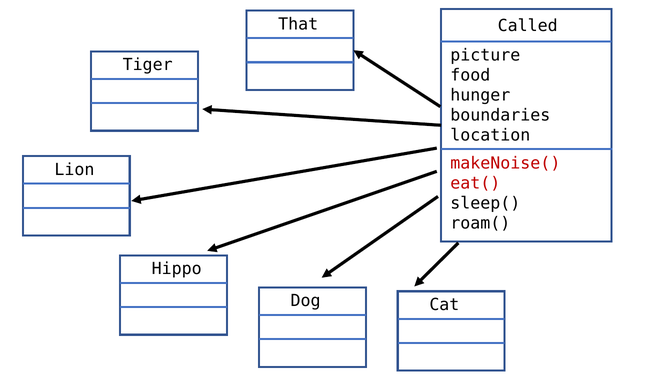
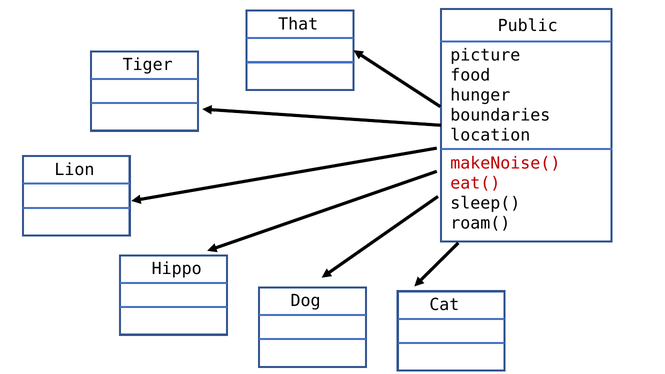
Called: Called -> Public (528, 26)
